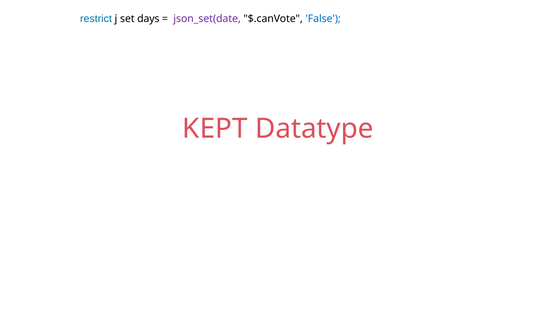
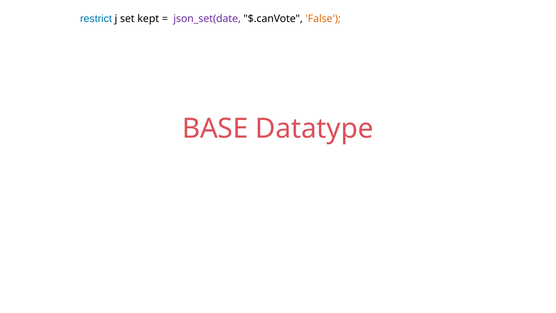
days: days -> kept (148, 19)
False colour: blue -> orange (323, 19)
KEPT: KEPT -> BASE (215, 128)
